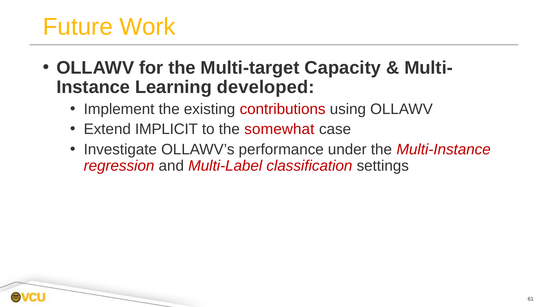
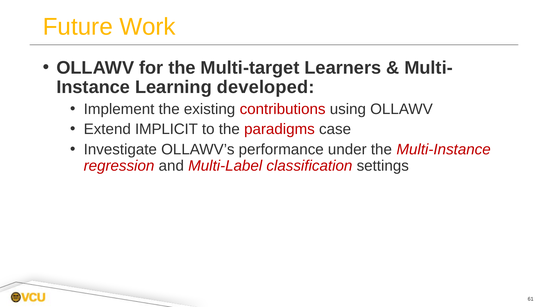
Capacity: Capacity -> Learners (343, 68)
somewhat: somewhat -> paradigms (279, 129)
